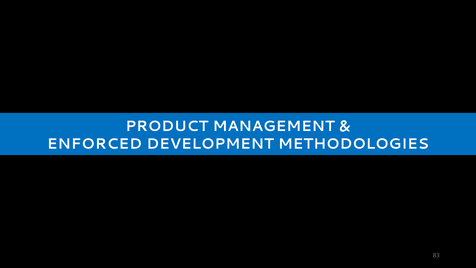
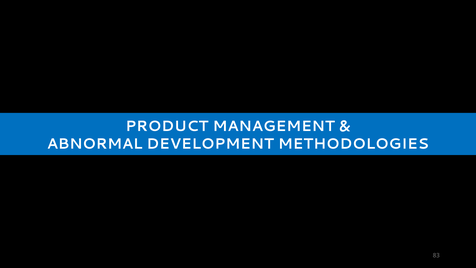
ENFORCED: ENFORCED -> ABNORMAL (95, 144)
